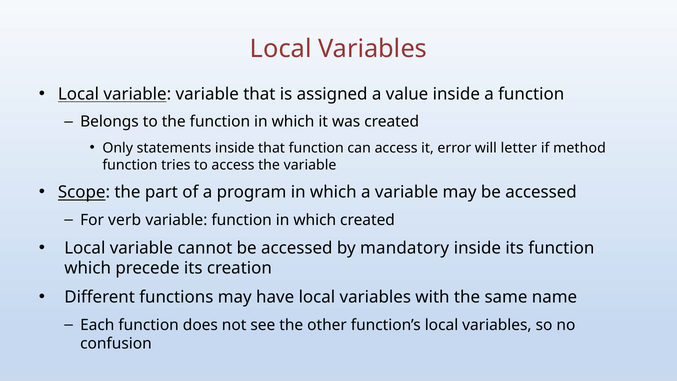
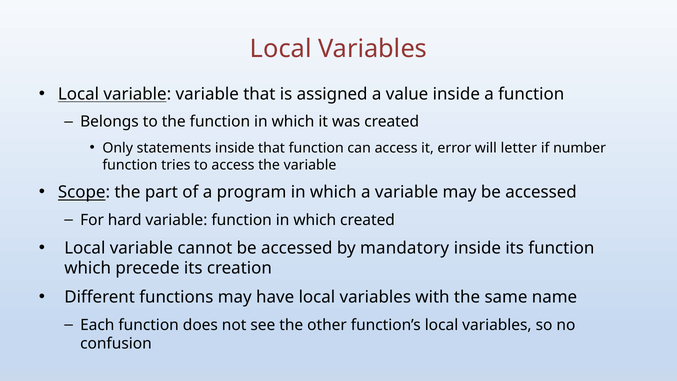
method: method -> number (580, 148)
verb: verb -> hard (125, 220)
